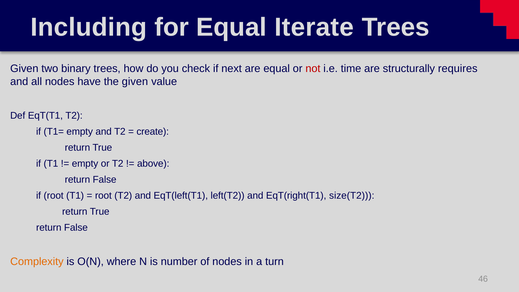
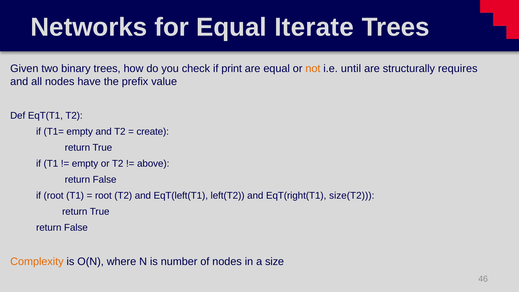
Including: Including -> Networks (89, 27)
next: next -> print (232, 69)
not colour: red -> orange (313, 69)
time: time -> until (351, 69)
the given: given -> prefix (135, 82)
turn: turn -> size (275, 262)
